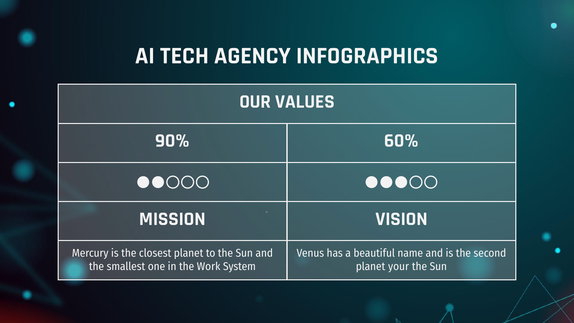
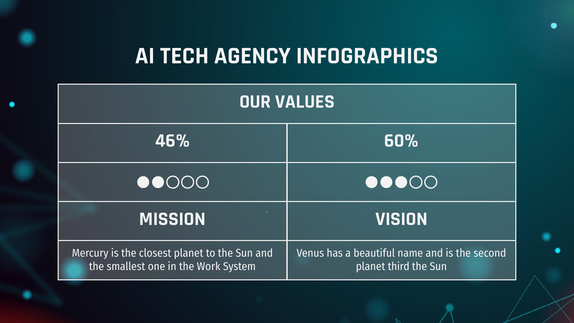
90%: 90% -> 46% (173, 141)
your: your -> third (399, 266)
